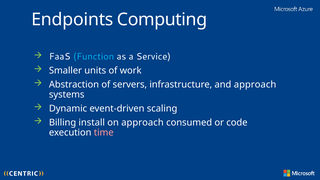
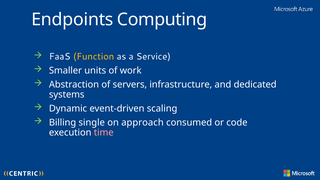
Function colour: light blue -> yellow (94, 57)
and approach: approach -> dedicated (255, 84)
install: install -> single (92, 122)
